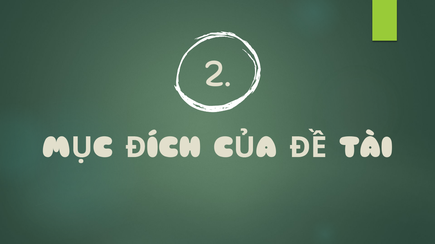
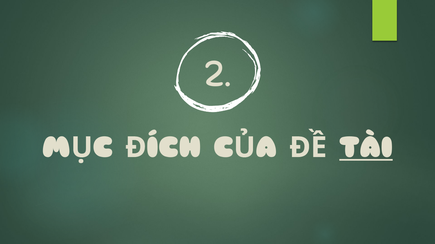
TÀI underline: none -> present (366, 148)
